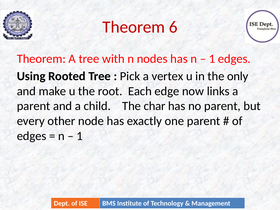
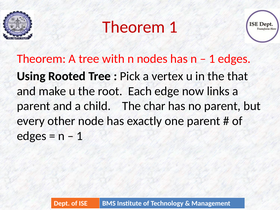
Theorem 6: 6 -> 1 (173, 27)
only: only -> that (238, 76)
